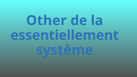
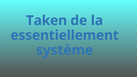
Other: Other -> Taken (46, 21)
